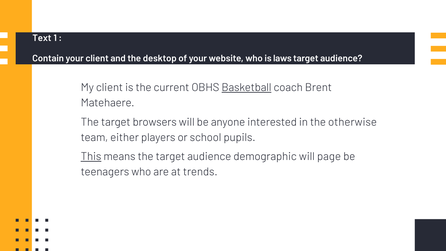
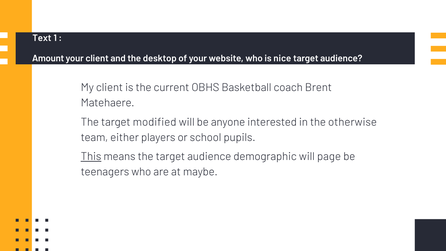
Contain: Contain -> Amount (48, 58)
laws: laws -> nice (282, 58)
Basketball underline: present -> none (246, 88)
browsers: browsers -> modified (155, 122)
trends: trends -> maybe (200, 172)
